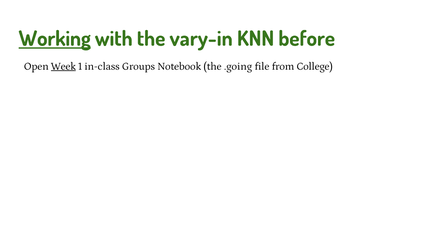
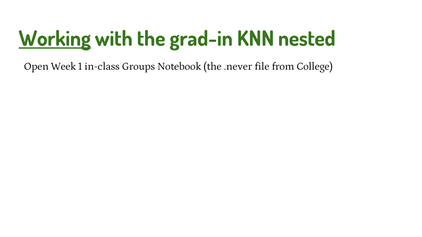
vary-in: vary-in -> grad-in (201, 39)
before: before -> nested (307, 39)
Week underline: present -> none (63, 66)
.going: .going -> .never (238, 66)
